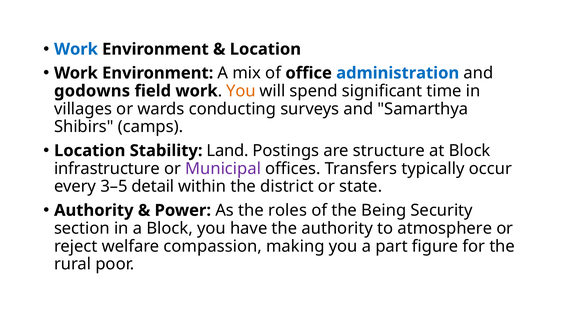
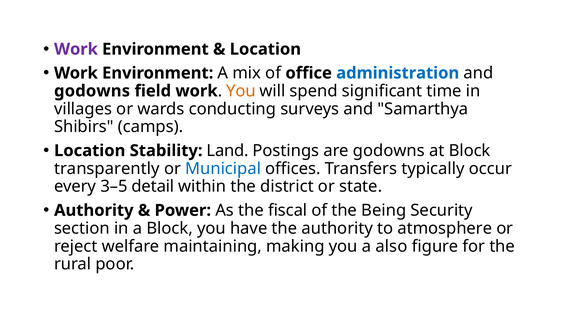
Work colour: blue -> purple (76, 49)
are structure: structure -> godowns (389, 151)
infrastructure: infrastructure -> transparently (107, 169)
Municipal colour: purple -> blue (223, 169)
roles: roles -> fiscal (288, 210)
compassion: compassion -> maintaining (213, 246)
part: part -> also (391, 246)
